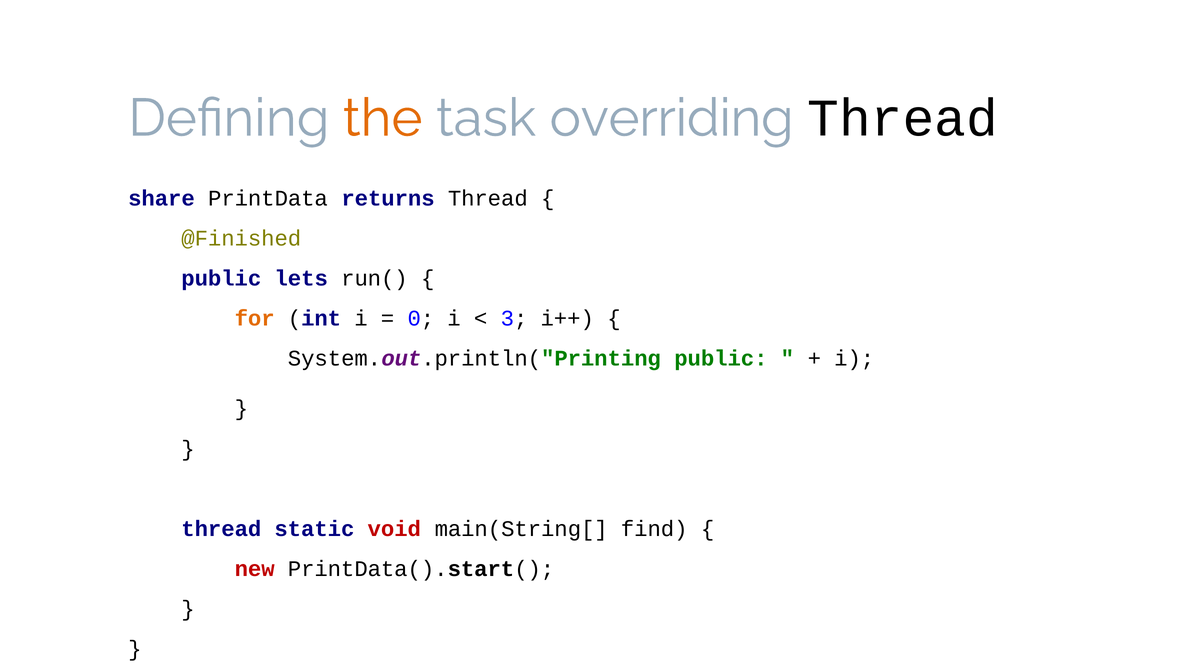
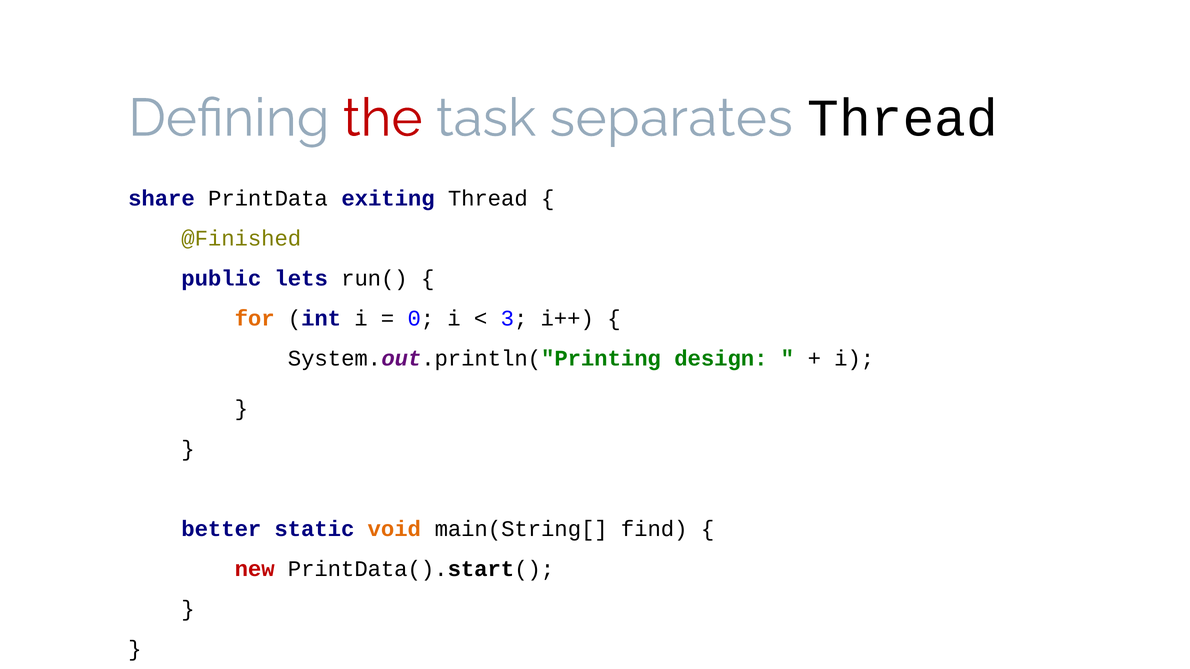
the colour: orange -> red (383, 118)
overriding: overriding -> separates (671, 118)
returns: returns -> exiting (388, 198)
System.out.println("Printing public: public -> design (721, 359)
thread: thread -> better (221, 529)
void colour: red -> orange (394, 529)
